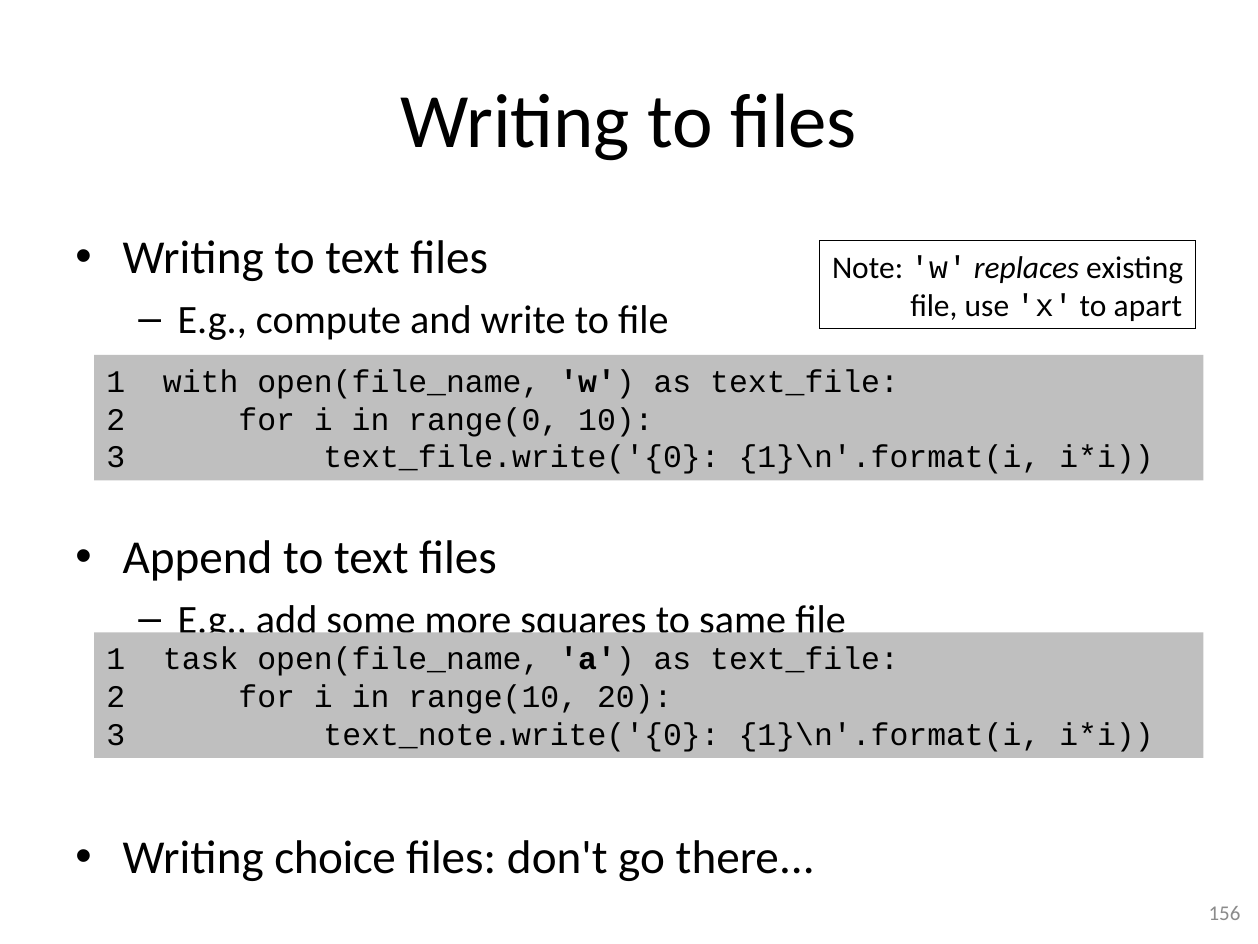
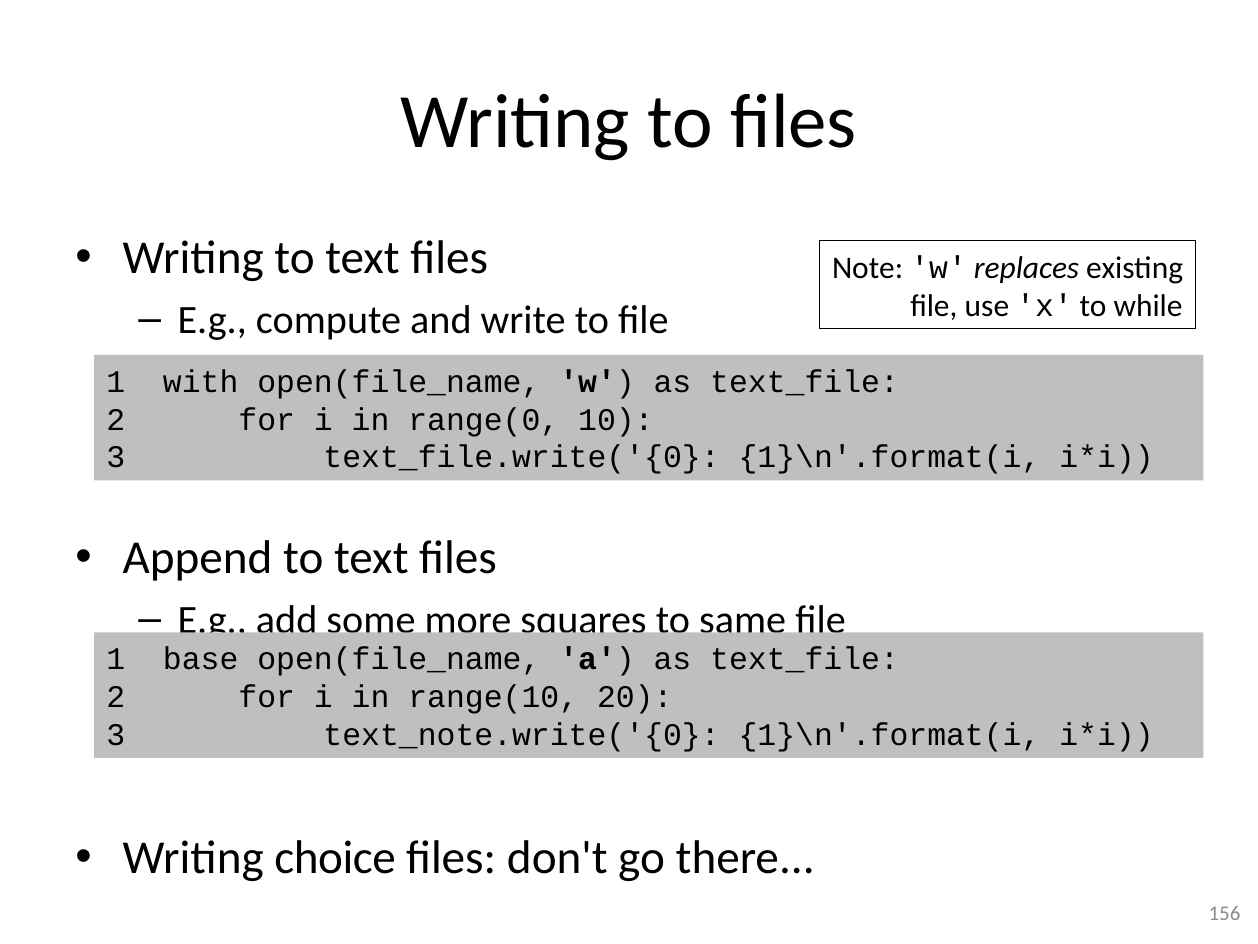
apart: apart -> while (1148, 306)
task: task -> base (201, 659)
